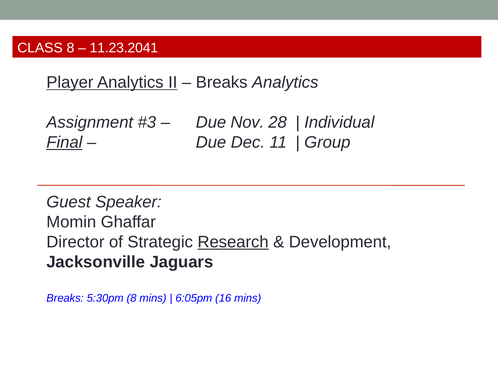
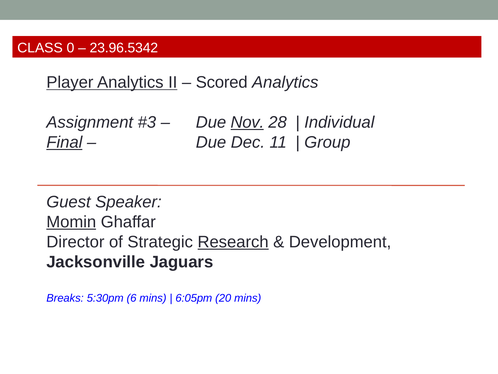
CLASS 8: 8 -> 0 (70, 48)
11.23.2041: 11.23.2041 -> 23.96.5342 (124, 48)
Breaks: Breaks -> Scored (222, 82)
Nov underline: none -> present (247, 122)
Momin underline: none -> present (71, 222)
5:30pm 8: 8 -> 6 (132, 298)
16: 16 -> 20 (223, 298)
